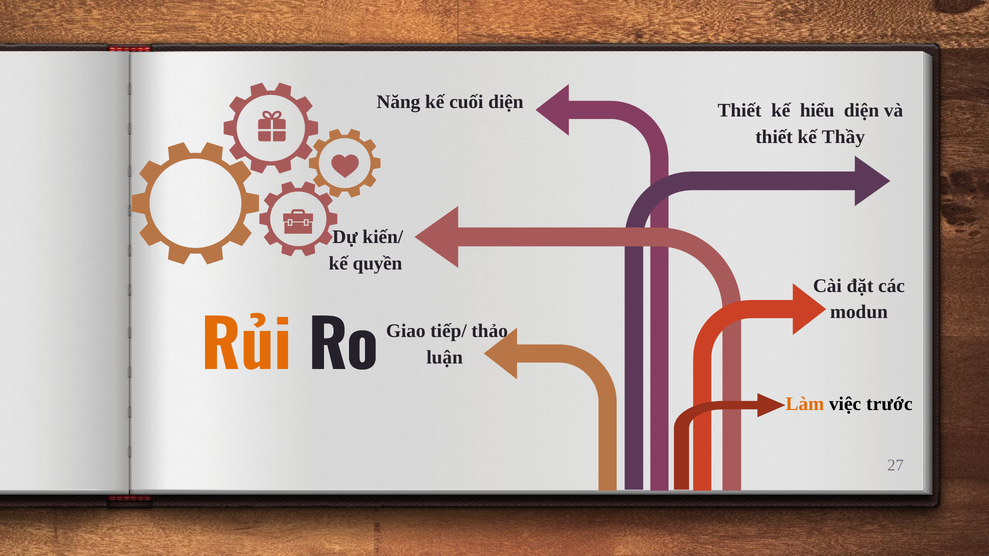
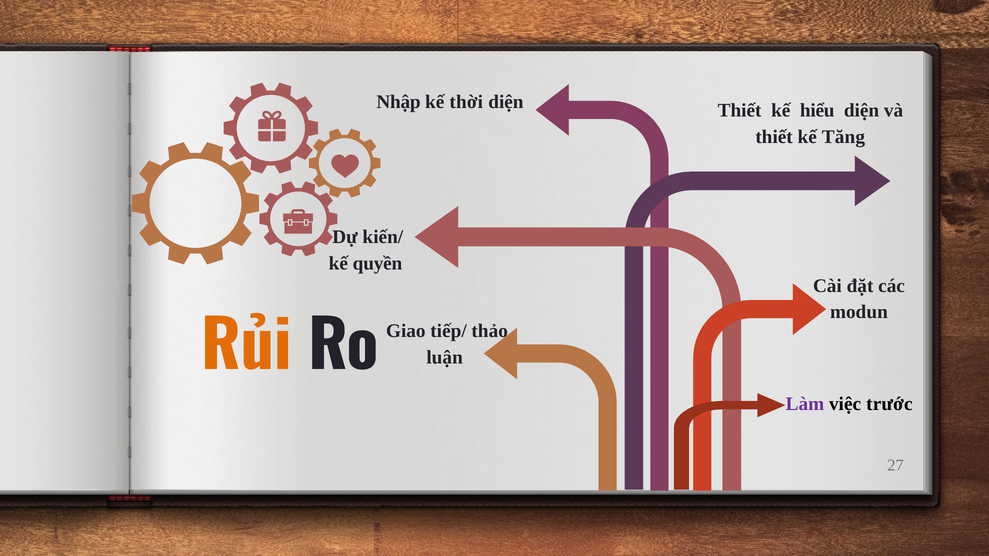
Năng: Năng -> Nhập (399, 102)
cuối: cuối -> thời (466, 102)
Thầy: Thầy -> Tăng (843, 137)
Làm colour: orange -> purple (805, 404)
